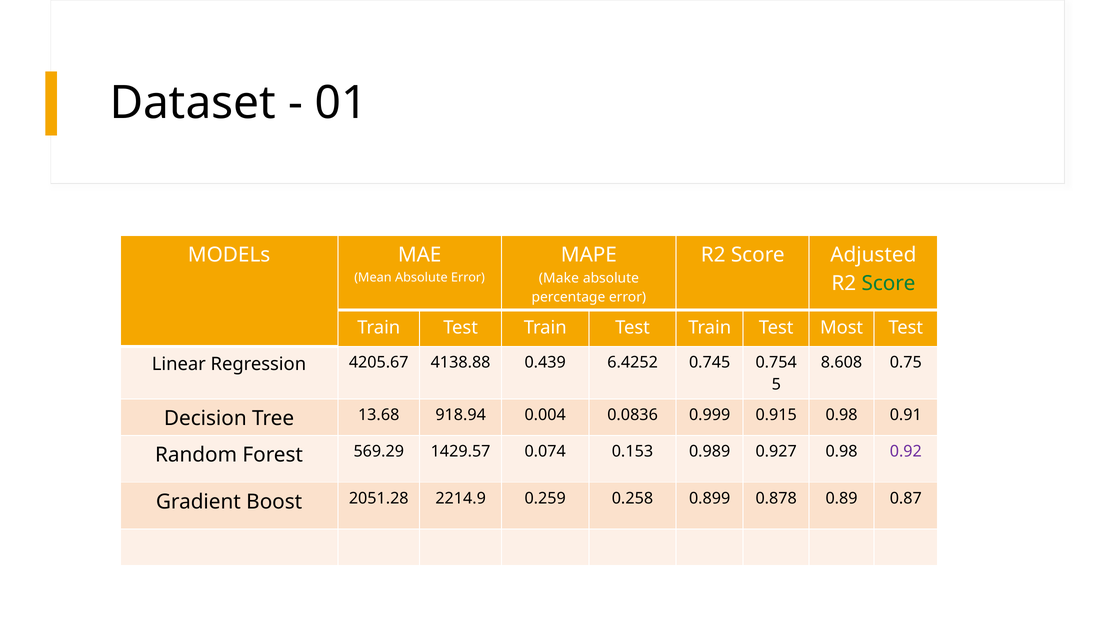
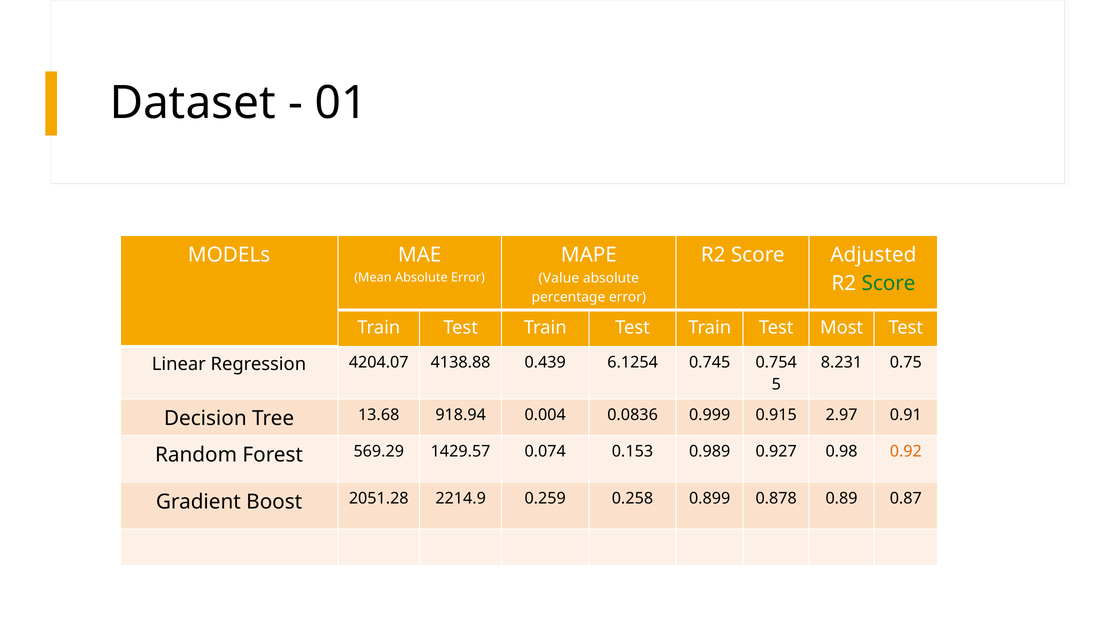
Make: Make -> Value (559, 278)
8.608: 8.608 -> 8.231 (842, 362)
4205.67: 4205.67 -> 4204.07 (379, 362)
6.4252: 6.4252 -> 6.1254 (633, 362)
0.915 0.98: 0.98 -> 2.97 (842, 415)
0.92 colour: purple -> orange (906, 451)
